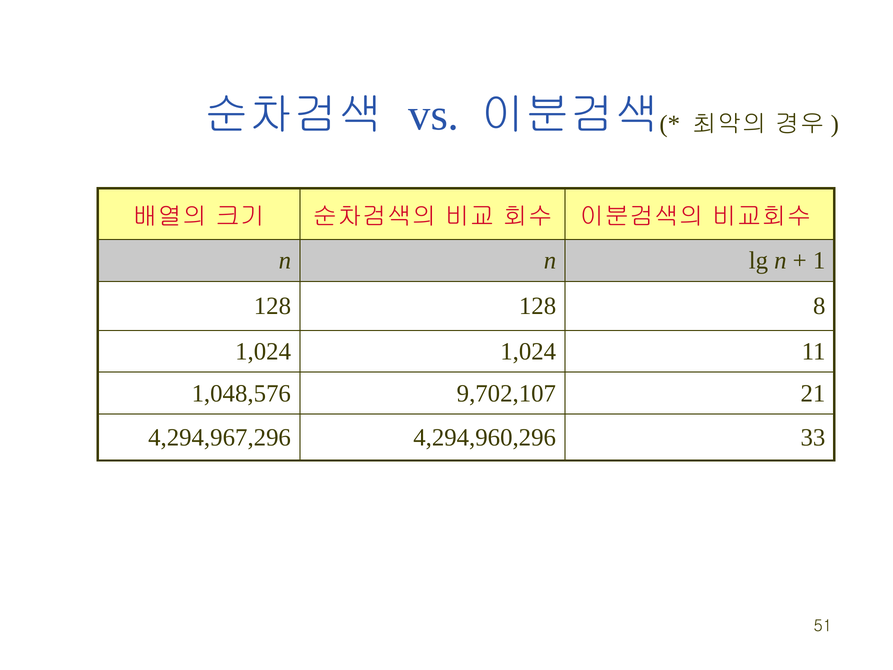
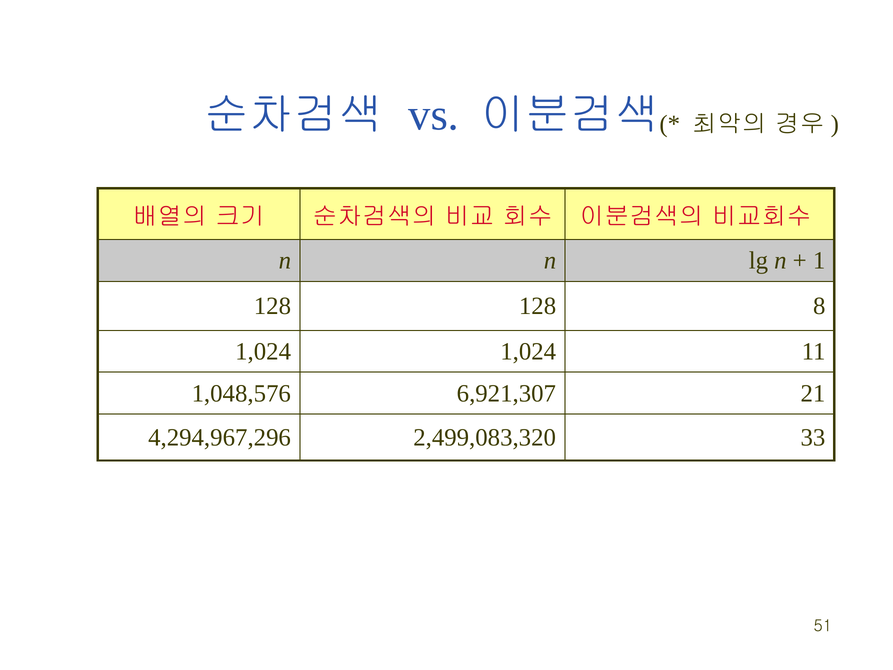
9,702,107: 9,702,107 -> 6,921,307 (506, 393)
4,294,960,296: 4,294,960,296 -> 2,499,083,320 (485, 437)
